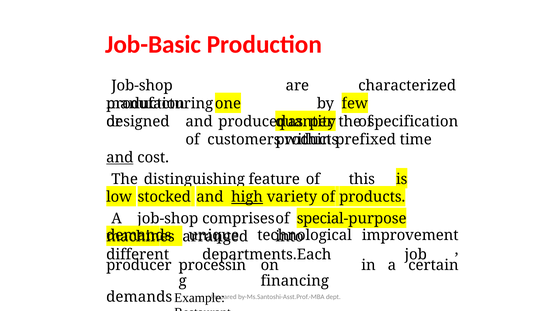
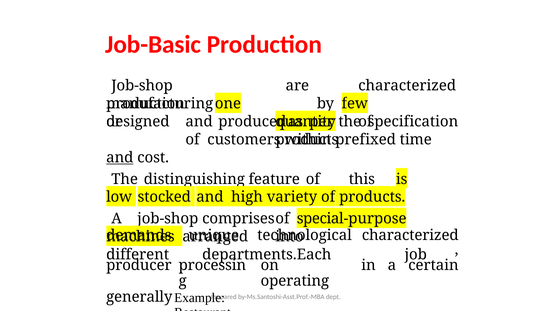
high underline: present -> none (247, 197)
improvement: improvement -> characterized (410, 235)
financing: financing -> operating (295, 281)
demands: demands -> generally (139, 296)
